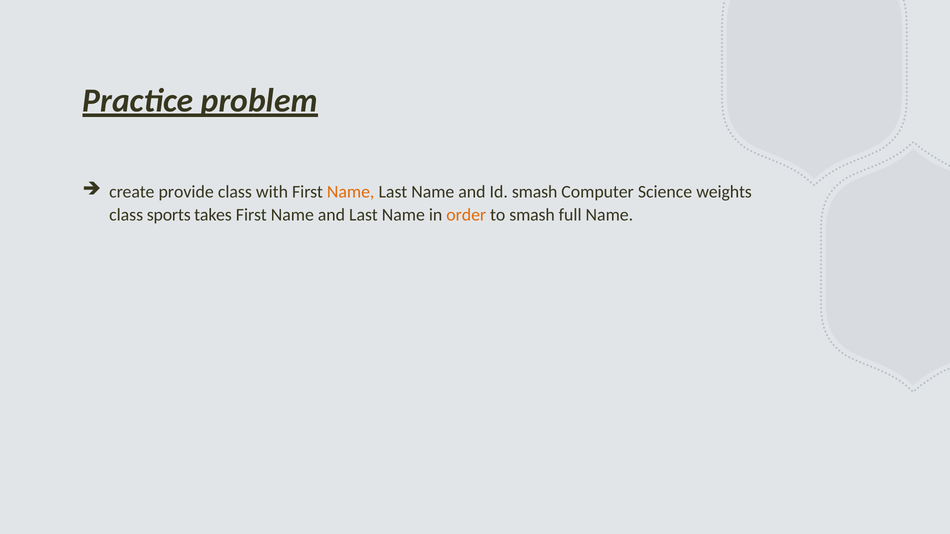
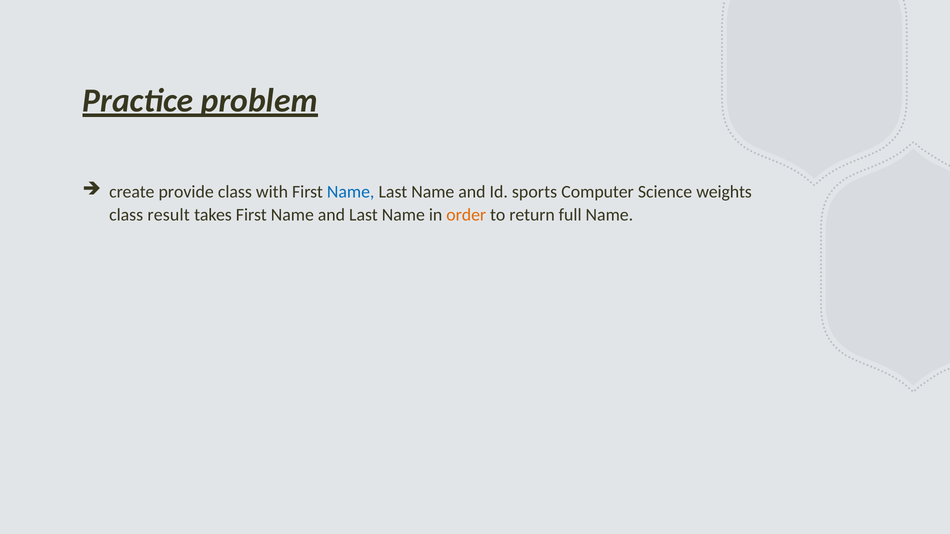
Name colour: orange -> blue (351, 192)
Id smash: smash -> sports (535, 192)
sports: sports -> result (169, 215)
to smash: smash -> return (532, 215)
